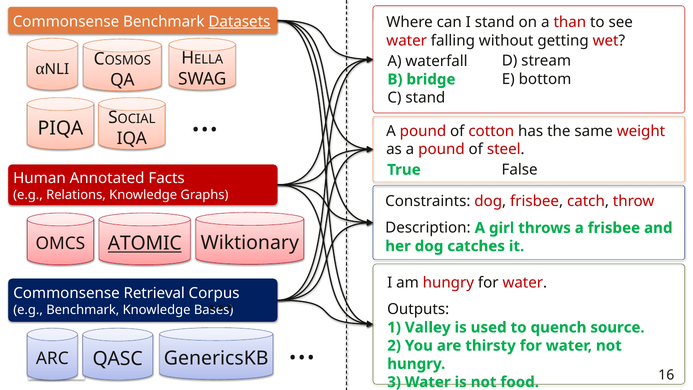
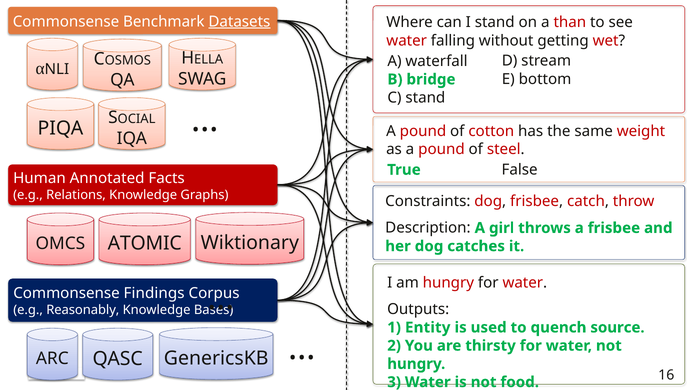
ATOMIC underline: present -> none (145, 243)
Retrieval: Retrieval -> Findings (154, 293)
e.g Benchmark: Benchmark -> Reasonably (83, 310)
Valley: Valley -> Entity (428, 327)
